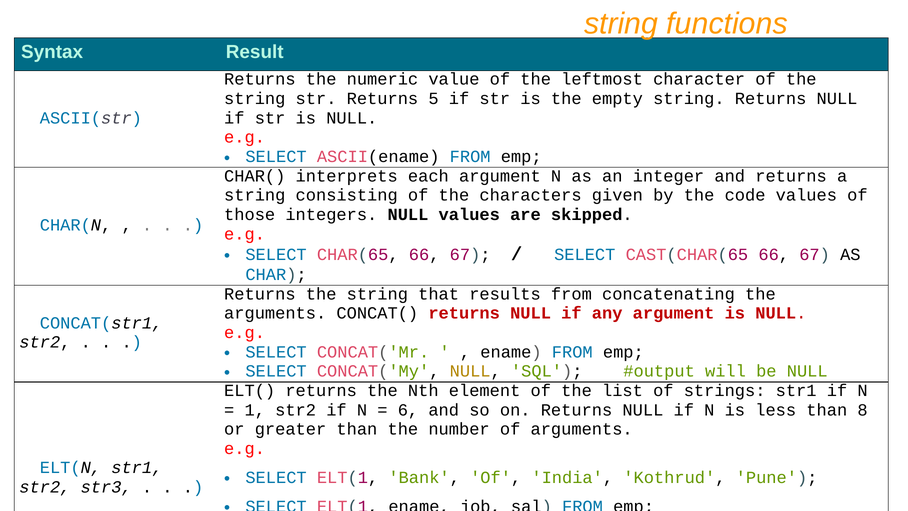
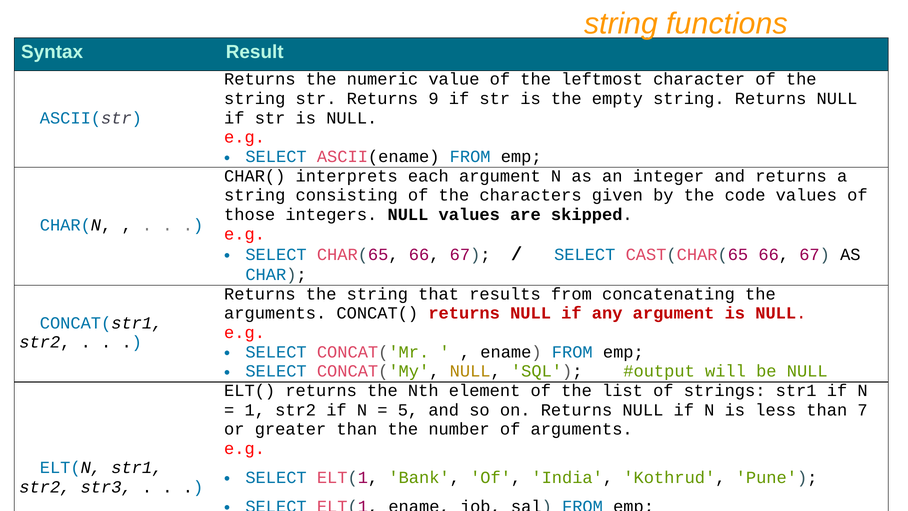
5: 5 -> 9 (434, 99)
6: 6 -> 5 (408, 410)
8: 8 -> 7 (863, 410)
